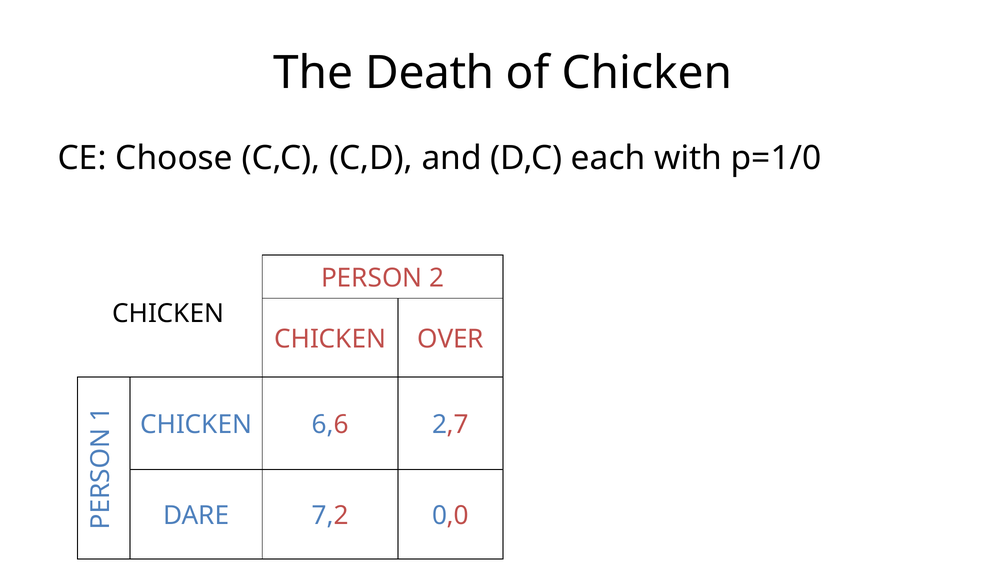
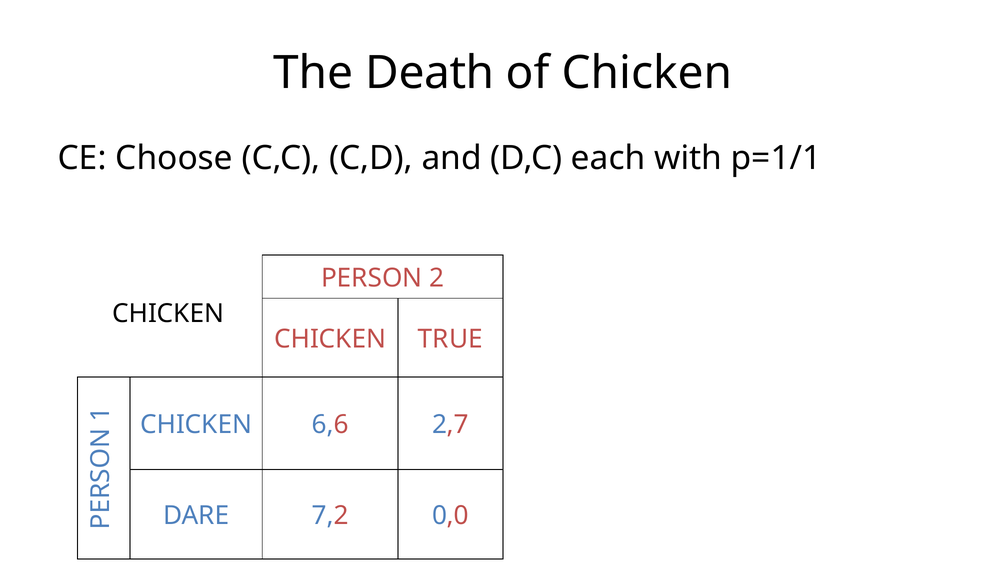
p=1/0: p=1/0 -> p=1/1 (776, 158)
OVER: OVER -> TRUE (450, 339)
